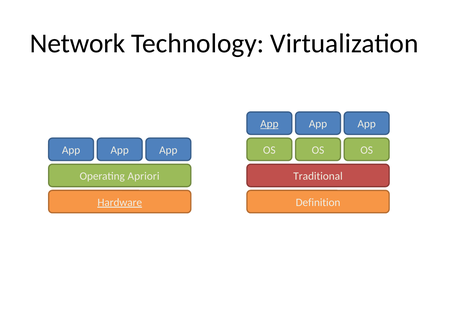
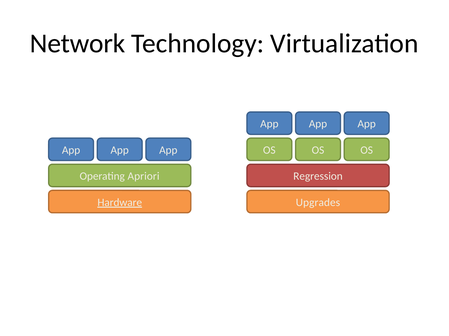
App underline: present -> none (269, 124)
Traditional: Traditional -> Regression (318, 177)
Definition: Definition -> Upgrades (318, 203)
